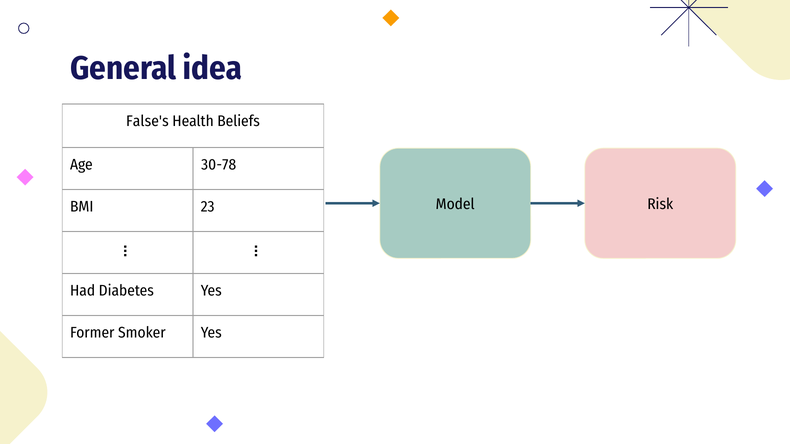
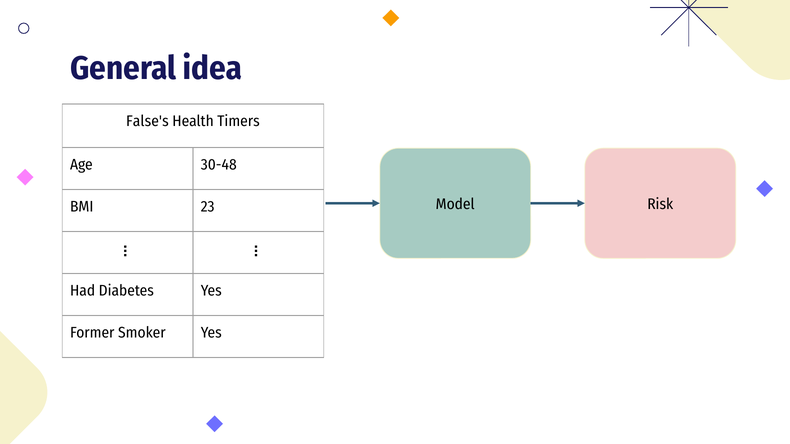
Beliefs: Beliefs -> Timers (239, 121)
30-78: 30-78 -> 30-48 (219, 165)
